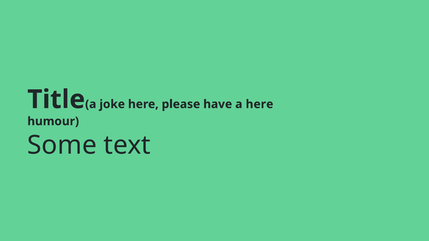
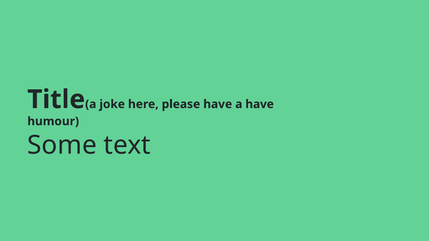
a here: here -> have (260, 104)
